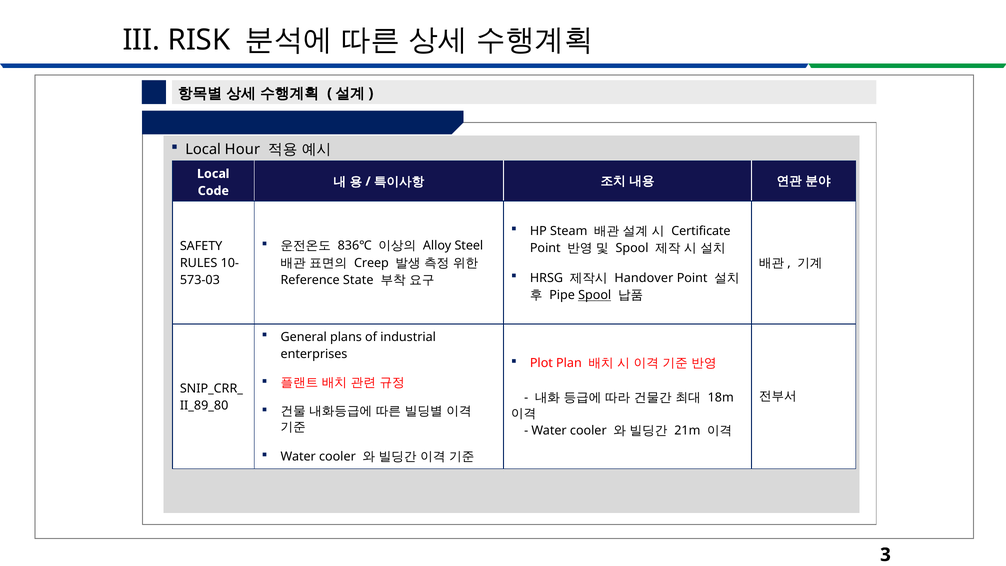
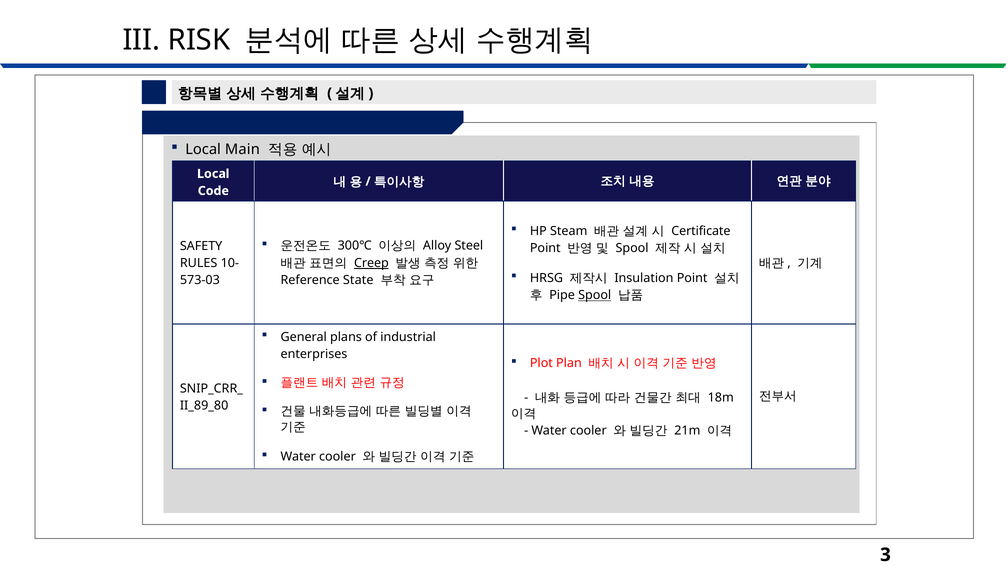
Hour: Hour -> Main (242, 150)
836℃: 836℃ -> 300℃ (355, 246)
Creep underline: none -> present (371, 263)
Handover: Handover -> Insulation (644, 278)
